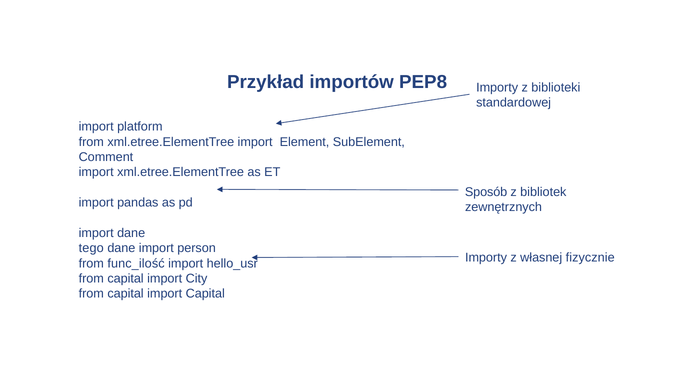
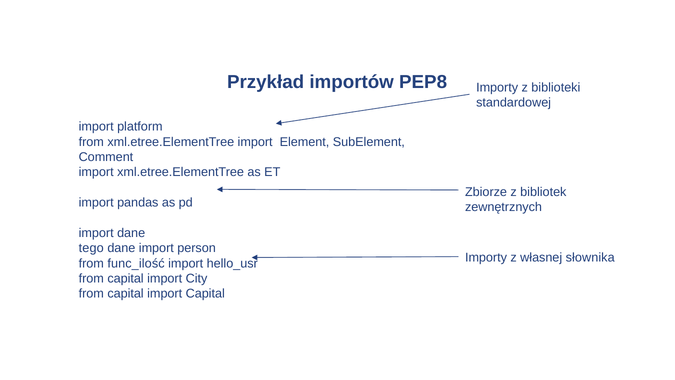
Sposób: Sposób -> Zbiorze (486, 192)
fizycznie: fizycznie -> słownika (590, 257)
